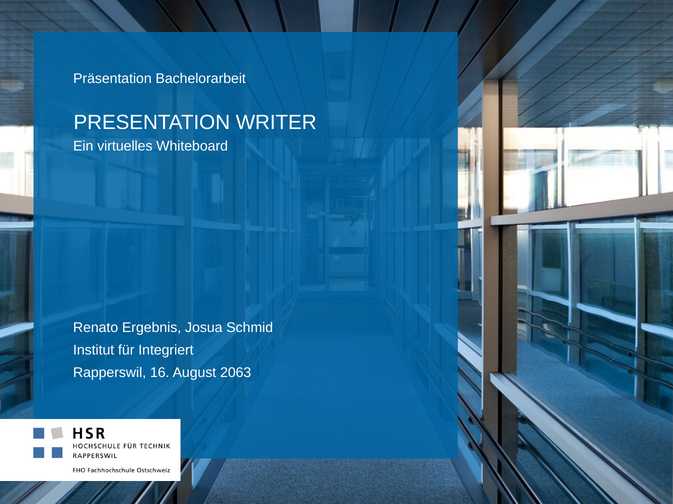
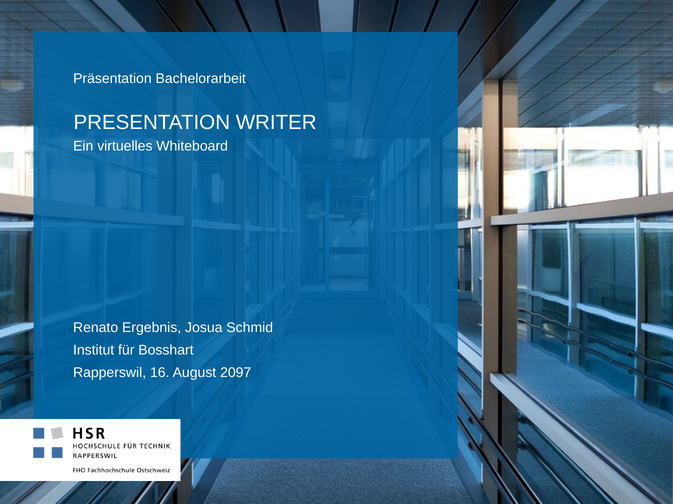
Integriert: Integriert -> Bosshart (166, 351)
2063: 2063 -> 2097 (236, 373)
